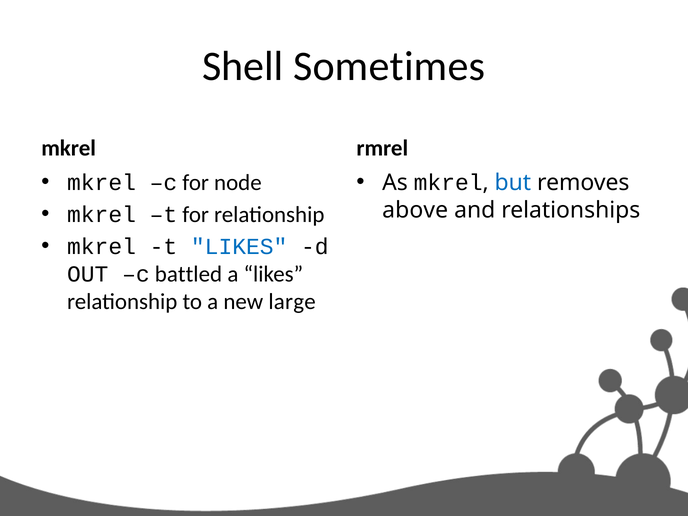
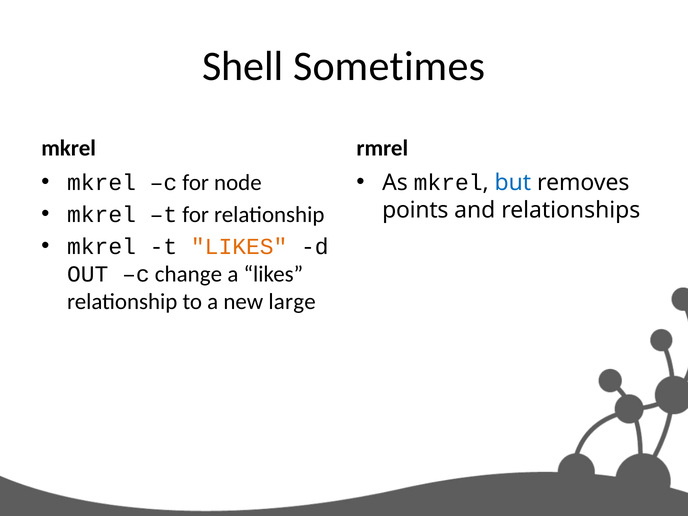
above: above -> points (415, 210)
LIKES colour: blue -> orange (239, 247)
battled: battled -> change (188, 274)
